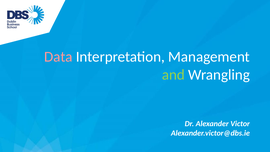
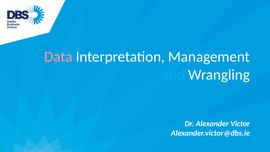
and colour: light green -> light blue (173, 75)
